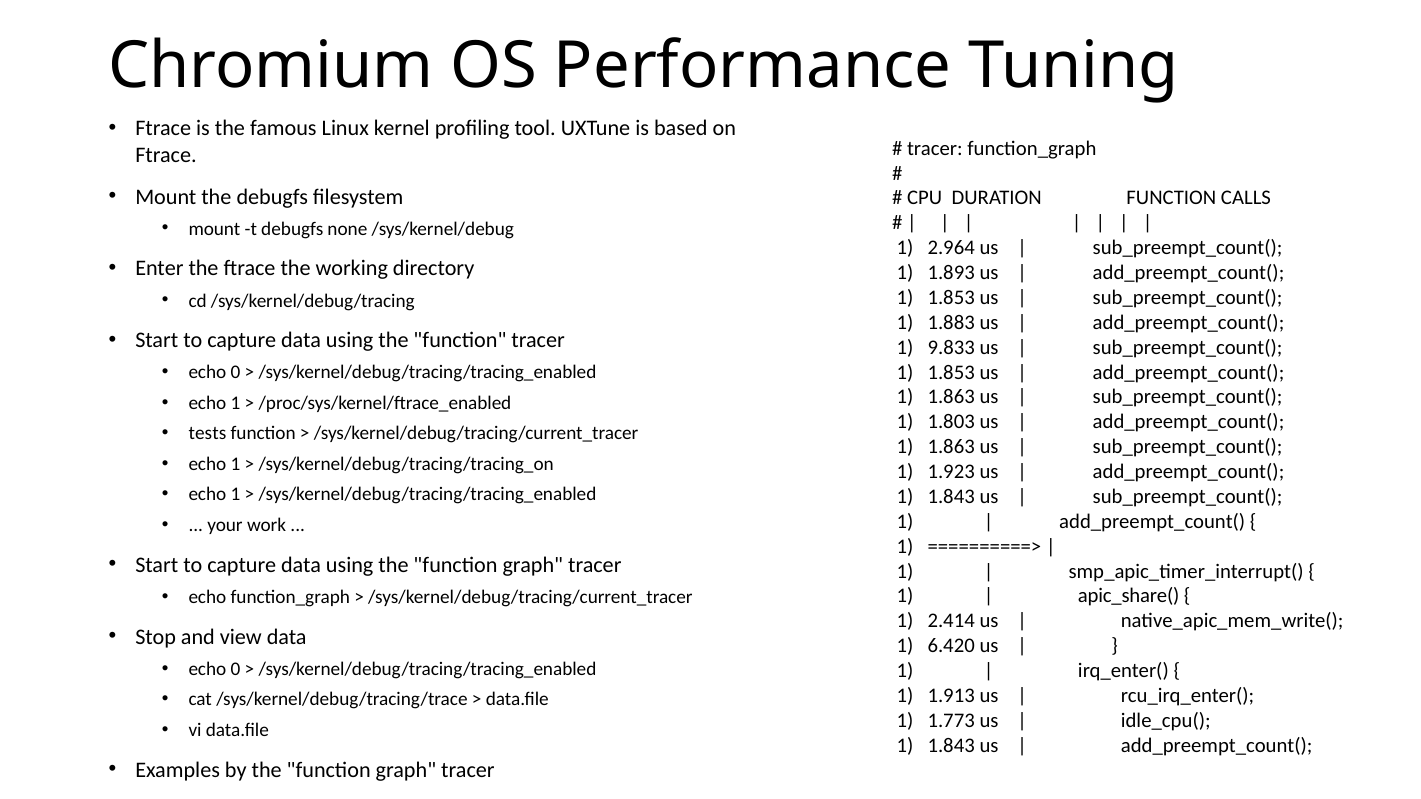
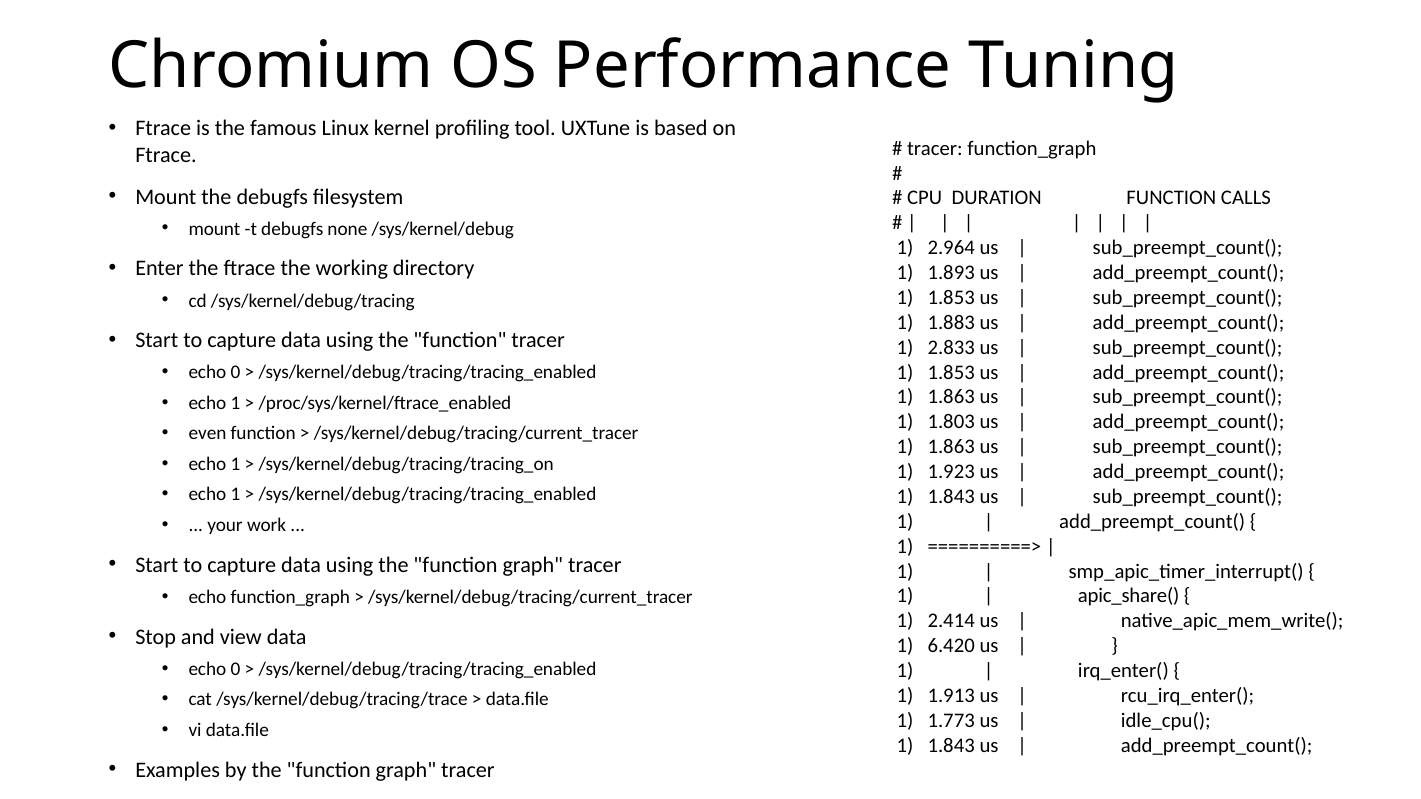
9.833: 9.833 -> 2.833 (951, 347)
tests: tests -> even (207, 434)
